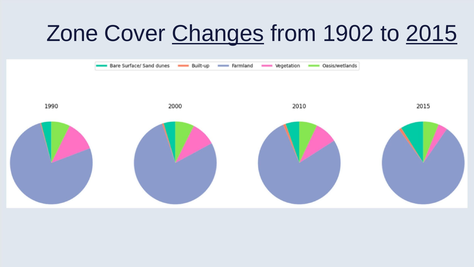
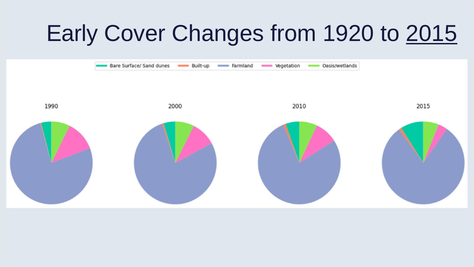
Zone: Zone -> Early (72, 34)
Changes underline: present -> none (218, 34)
1902: 1902 -> 1920 (348, 34)
